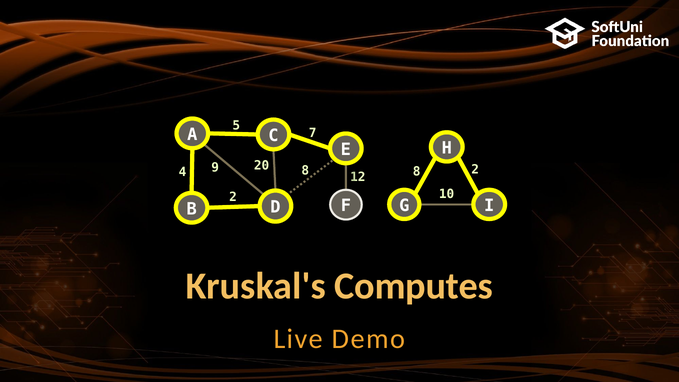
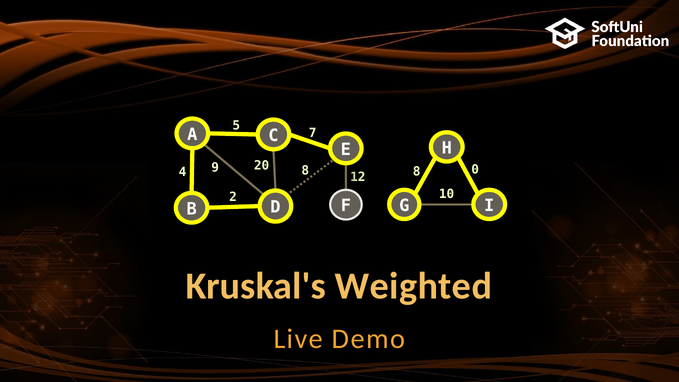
8 2: 2 -> 0 (475, 170)
Computes: Computes -> Weighted (413, 286)
